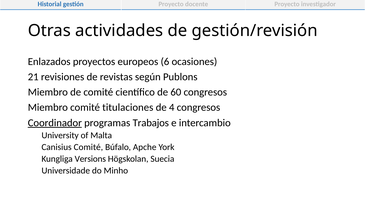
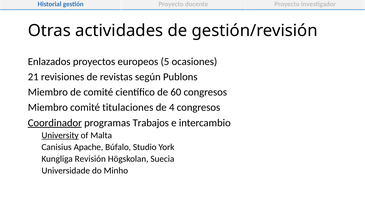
6: 6 -> 5 (165, 62)
University underline: none -> present (60, 136)
Canisius Comité: Comité -> Apache (88, 147)
Apche: Apche -> Studio (145, 147)
Versions: Versions -> Revisión (90, 159)
